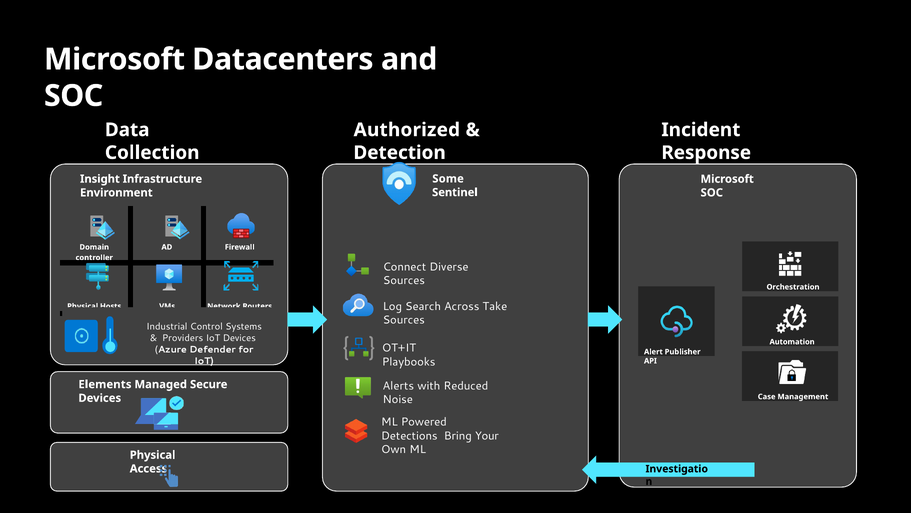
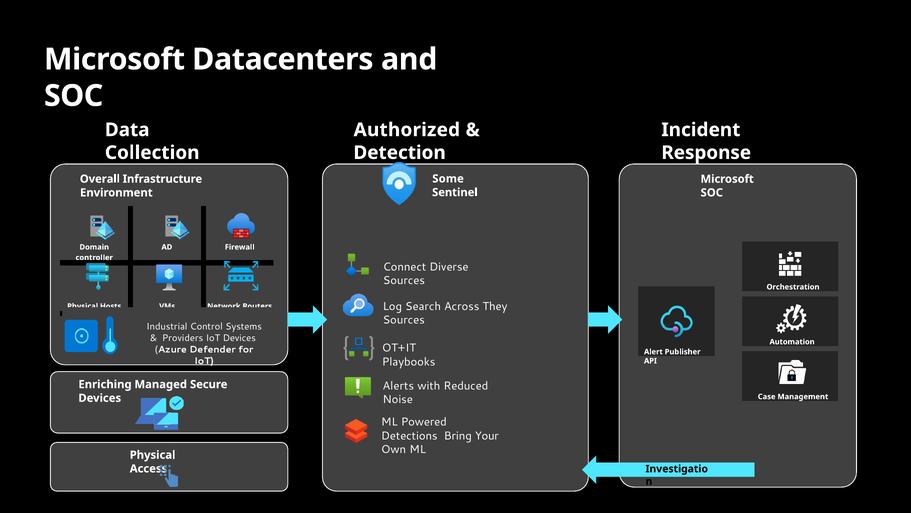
Insight: Insight -> Overall (100, 179)
Take: Take -> They (495, 306)
Elements: Elements -> Enriching (105, 384)
